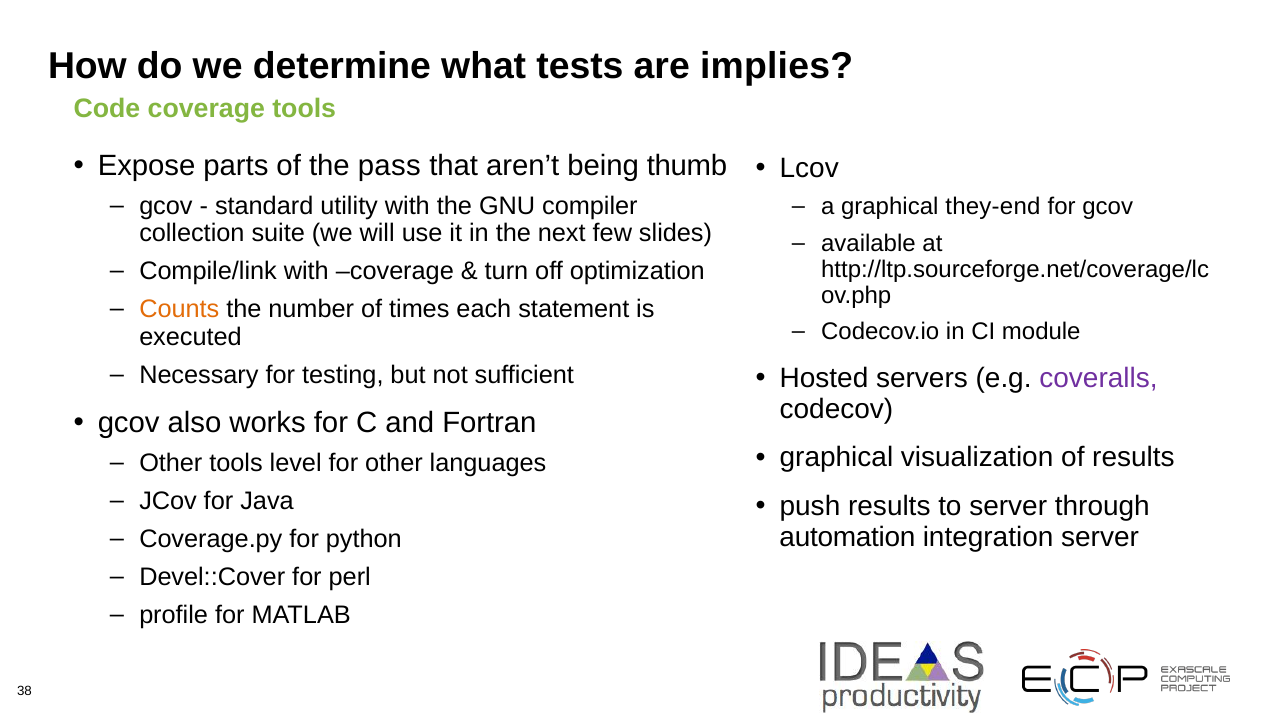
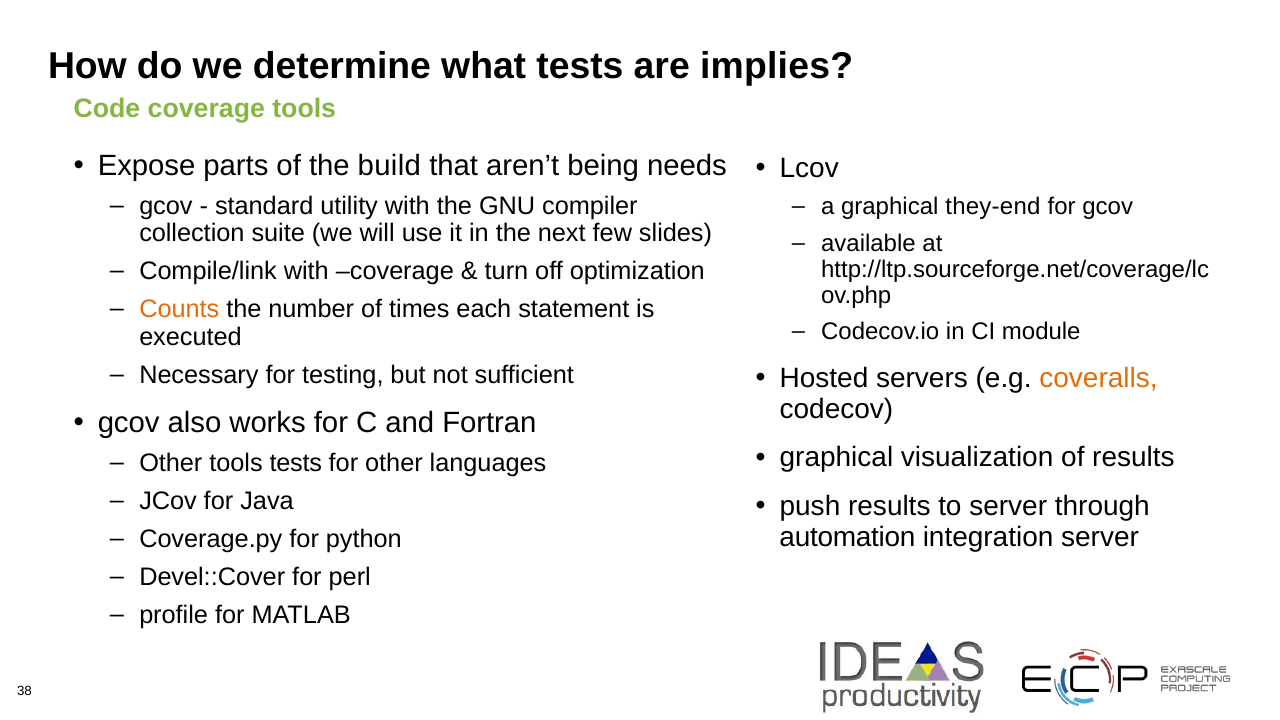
pass: pass -> build (389, 166)
thumb: thumb -> needs (687, 166)
coveralls colour: purple -> orange (1098, 379)
tools level: level -> tests (296, 463)
